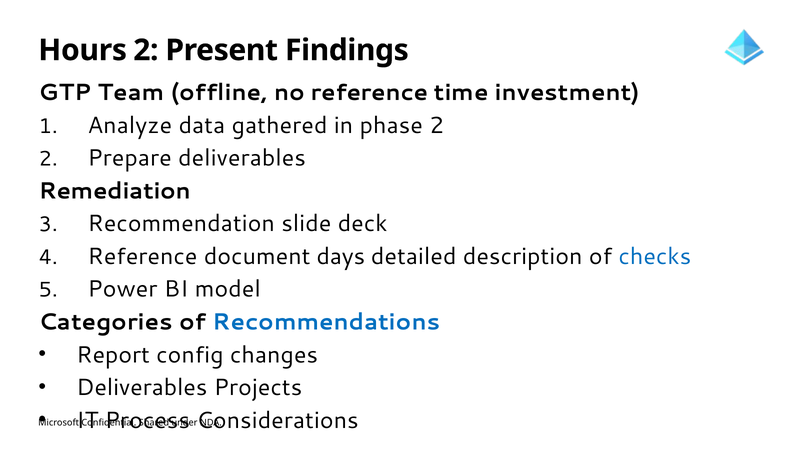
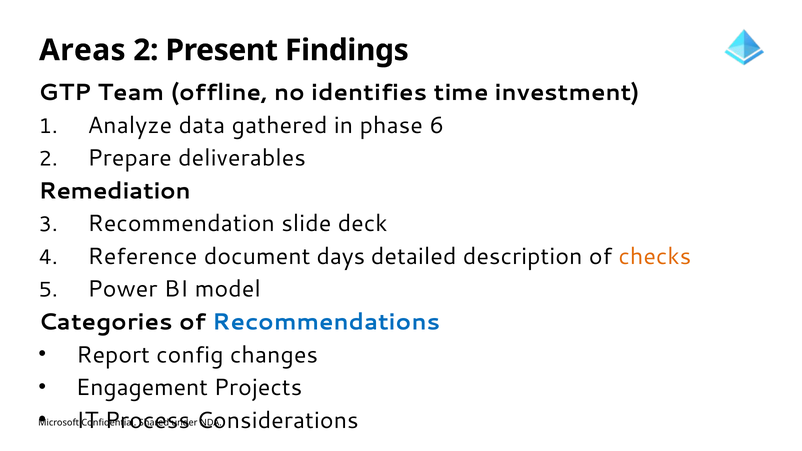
Hours: Hours -> Areas (82, 50)
no reference: reference -> identifies (369, 93)
phase 2: 2 -> 6 (437, 125)
checks colour: blue -> orange (655, 257)
Deliverables: Deliverables -> Engagement (142, 388)
